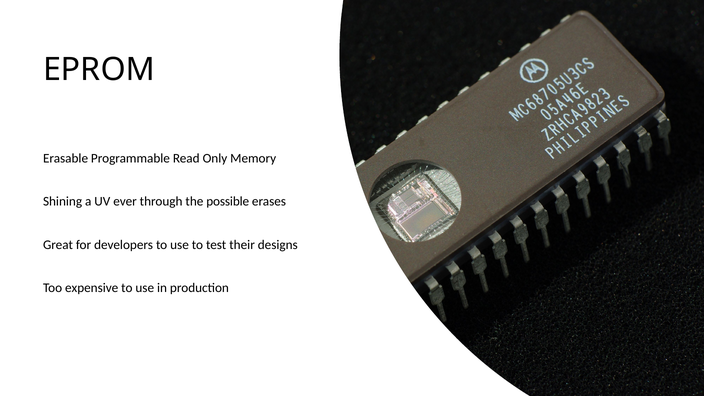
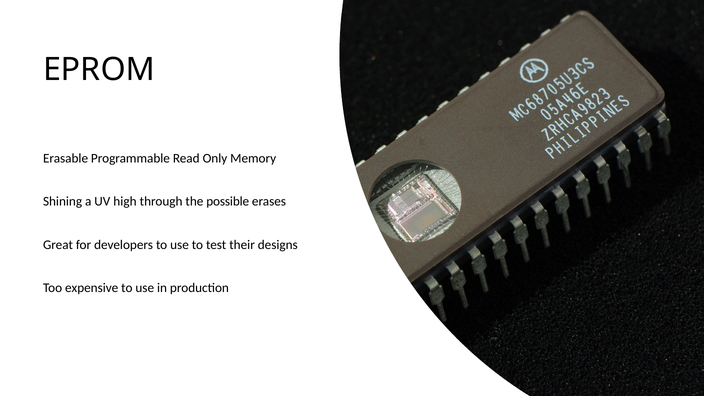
ever: ever -> high (125, 202)
